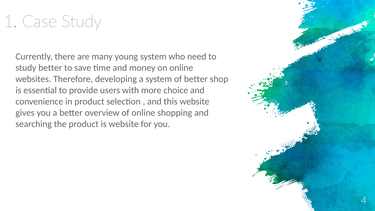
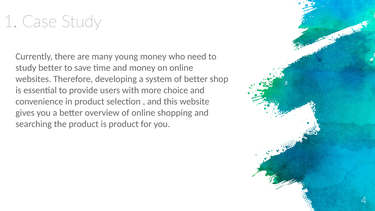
young system: system -> money (153, 56)
is website: website -> product (124, 124)
